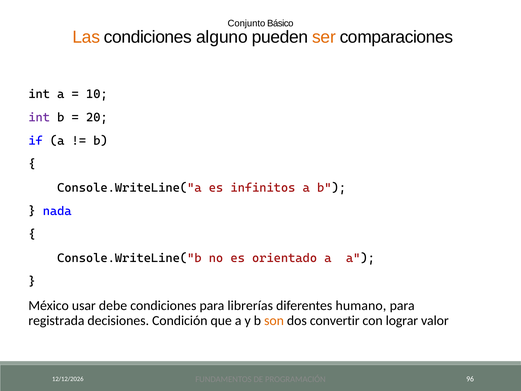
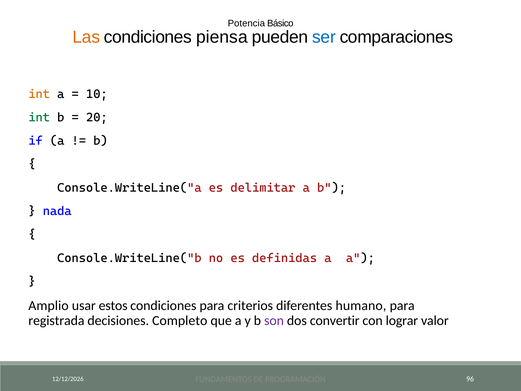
Conjunto: Conjunto -> Potencia (246, 24)
alguno: alguno -> piensa (222, 37)
ser colour: orange -> blue (324, 37)
int colour: black -> orange (39, 94)
int colour: purple -> green (39, 117)
infinitos: infinitos -> delimitar (263, 188)
orientado: orientado -> definidas (285, 258)
México: México -> Amplio (48, 305)
debe: debe -> estos (113, 305)
librerías: librerías -> criterios (250, 305)
Condición: Condición -> Completo (180, 320)
son colour: orange -> purple (274, 320)
